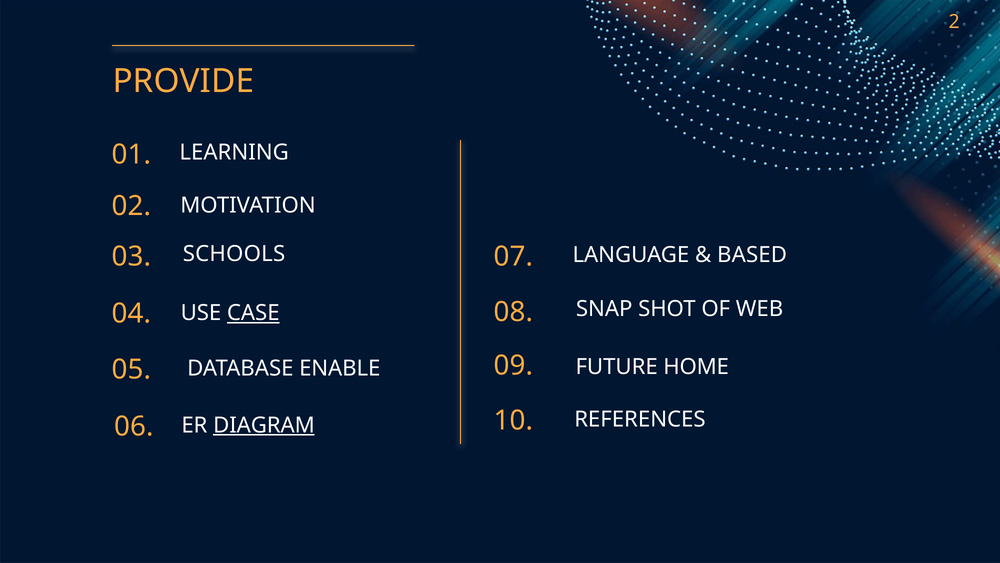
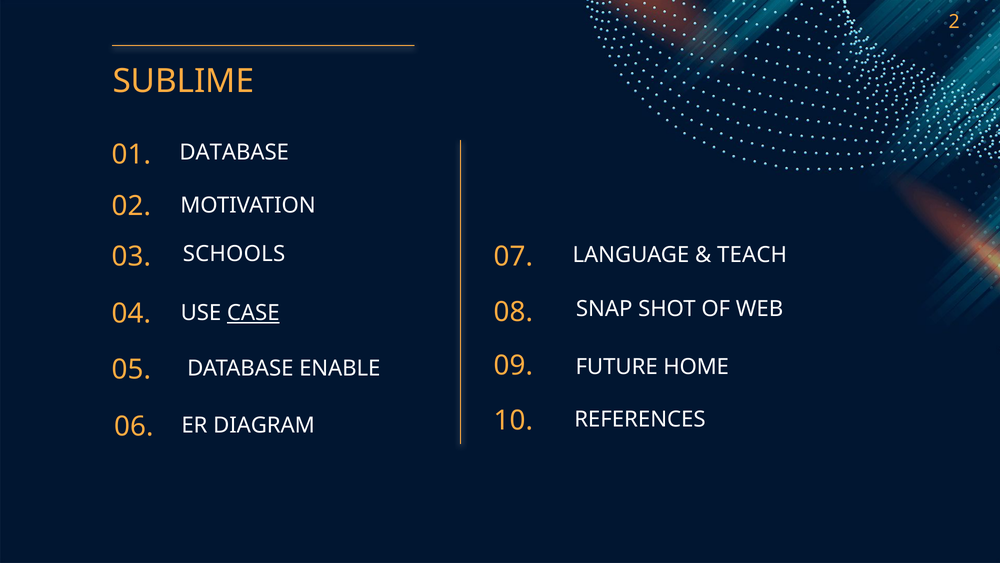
PROVIDE: PROVIDE -> SUBLIME (183, 81)
LEARNING: LEARNING -> DATABASE (234, 152)
BASED: BASED -> TEACH (752, 255)
DIAGRAM underline: present -> none (264, 425)
